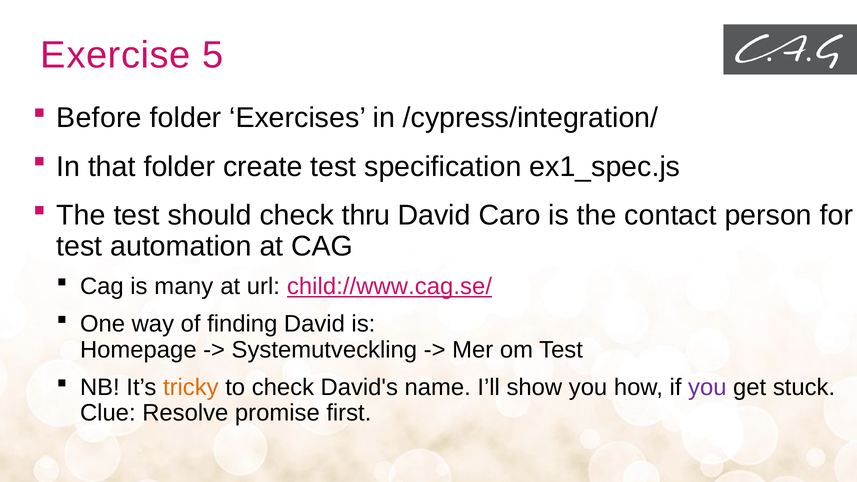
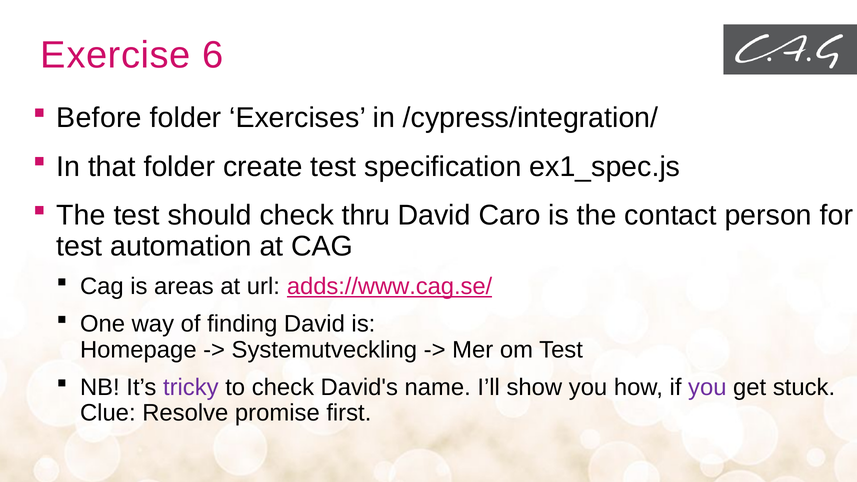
5: 5 -> 6 (213, 55)
many: many -> areas (184, 286)
child://www.cag.se/: child://www.cag.se/ -> adds://www.cag.se/ (390, 286)
tricky colour: orange -> purple (191, 387)
